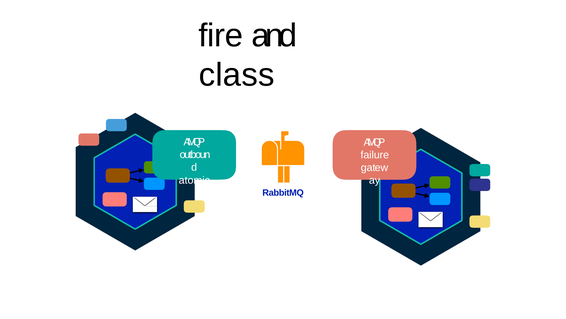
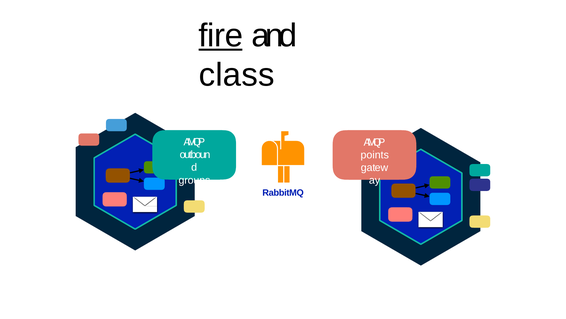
fire underline: none -> present (221, 35)
failure: failure -> points (375, 155)
atomic: atomic -> groups (194, 180)
